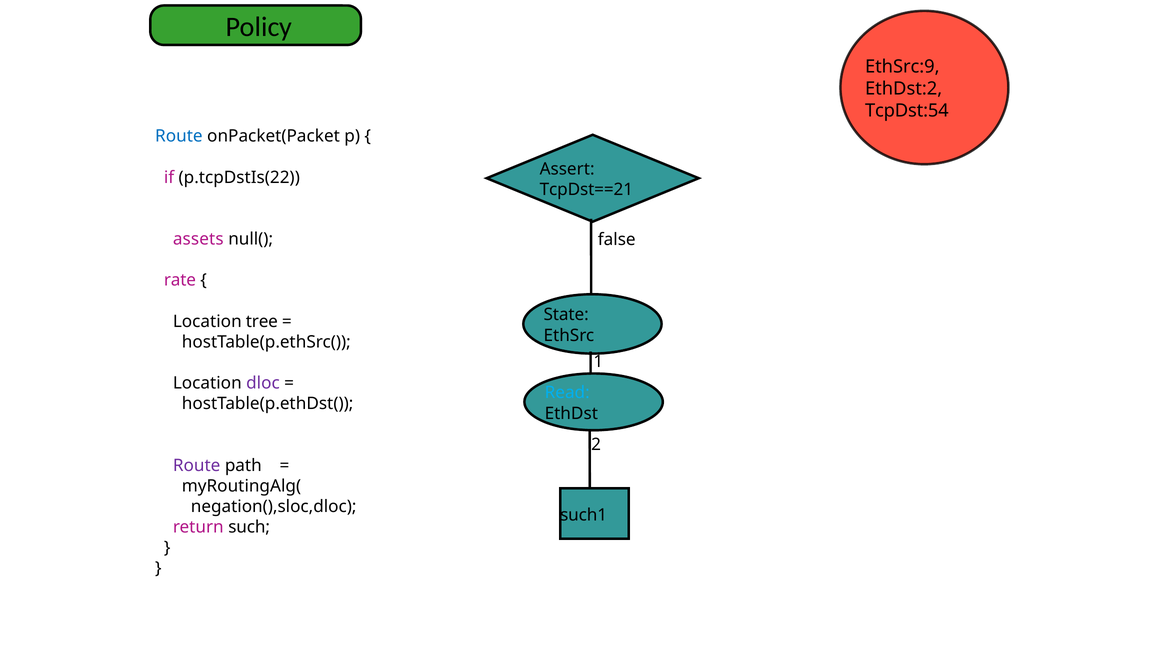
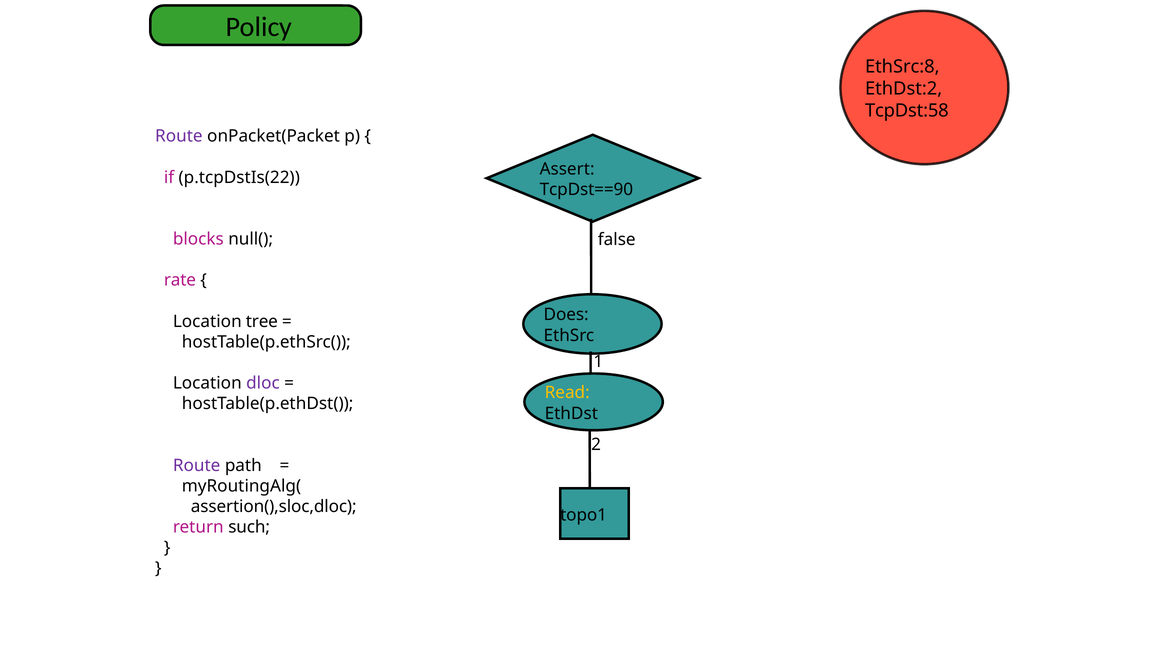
EthSrc:9: EthSrc:9 -> EthSrc:8 (902, 67)
TcpDst:54: TcpDst:54 -> TcpDst:58 (907, 111)
Route colour: blue -> purple (179, 136)
TcpDst==21: TcpDst==21 -> TcpDst==90 (586, 190)
assets: assets -> blocks (198, 239)
State: State -> Does (566, 315)
Read colour: light blue -> yellow (567, 393)
negation(),sloc,dloc: negation(),sloc,dloc -> assertion(),sloc,dloc (274, 507)
such1: such1 -> topo1 (584, 515)
